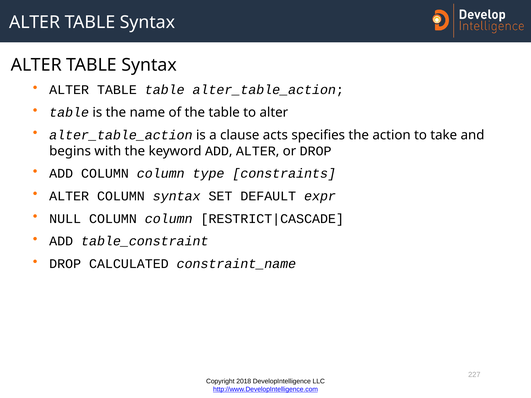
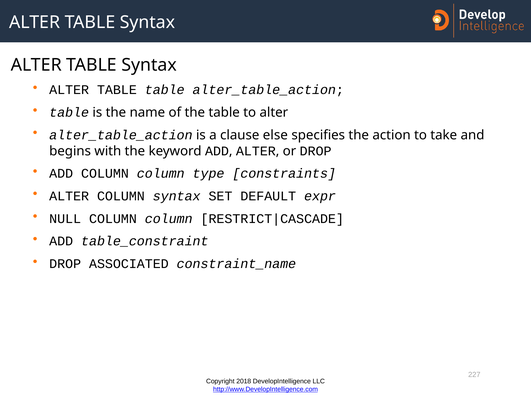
acts: acts -> else (275, 135)
CALCULATED: CALCULATED -> ASSOCIATED (129, 264)
